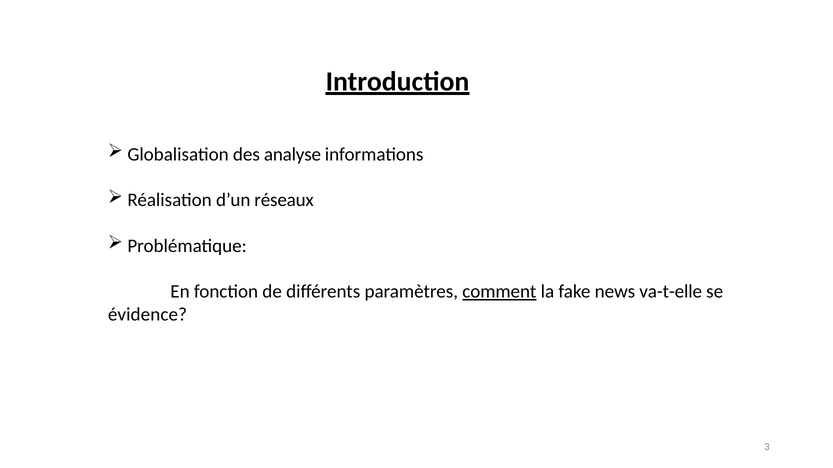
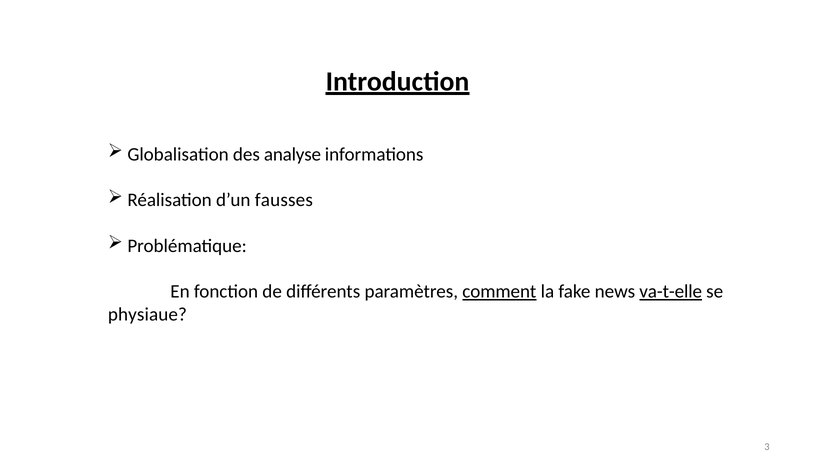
réseaux: réseaux -> fausses (284, 200)
va-t-elle underline: none -> present (671, 292)
évidence: évidence -> physiaue (147, 315)
